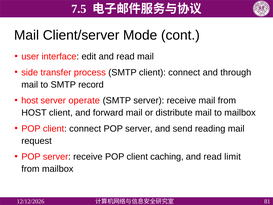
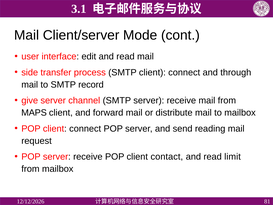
7.5: 7.5 -> 3.1 (79, 9)
host: host -> give (30, 100)
operate: operate -> channel (84, 100)
HOST: HOST -> MAPS (34, 113)
caching: caching -> contact (167, 157)
